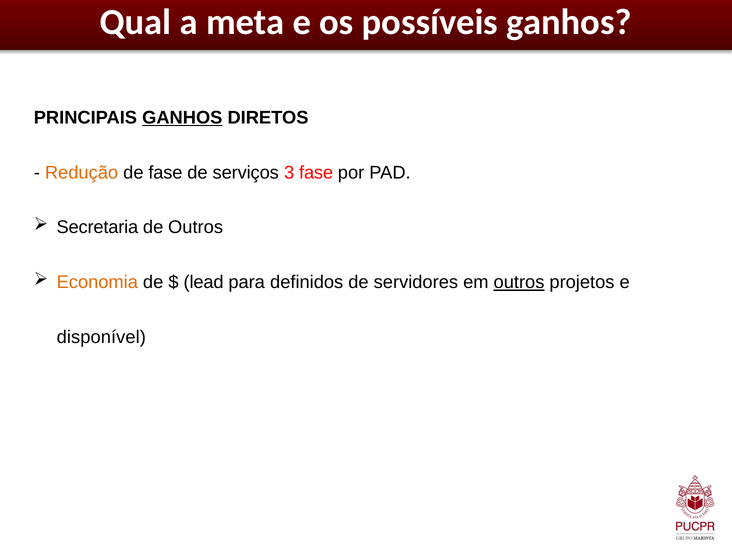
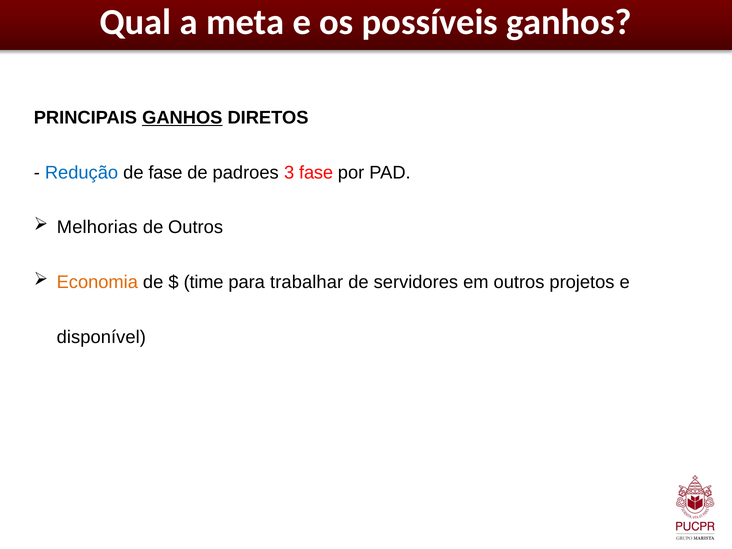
Redução colour: orange -> blue (81, 173)
serviços: serviços -> padroes (246, 173)
Secretaria: Secretaria -> Melhorias (97, 227)
lead: lead -> time (204, 282)
definidos: definidos -> trabalhar (307, 282)
outros underline: present -> none (519, 282)
